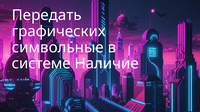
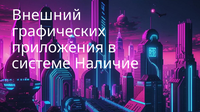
Передать: Передать -> Внешний (47, 15)
символьные: символьные -> приложения (58, 48)
